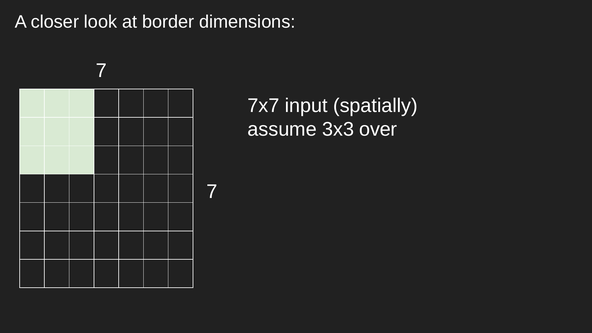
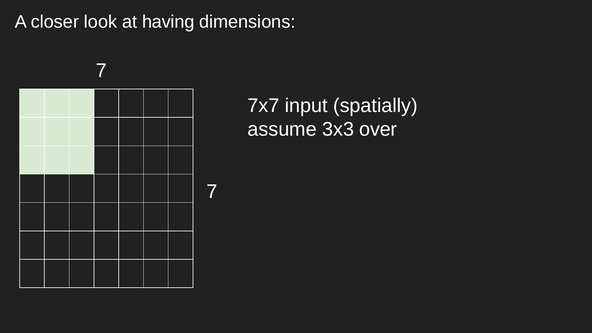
border: border -> having (168, 22)
